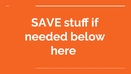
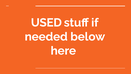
SAVE: SAVE -> USED (46, 23)
